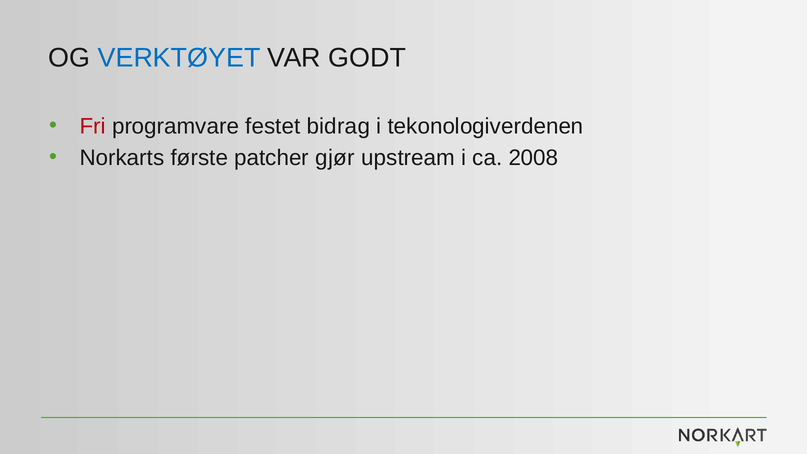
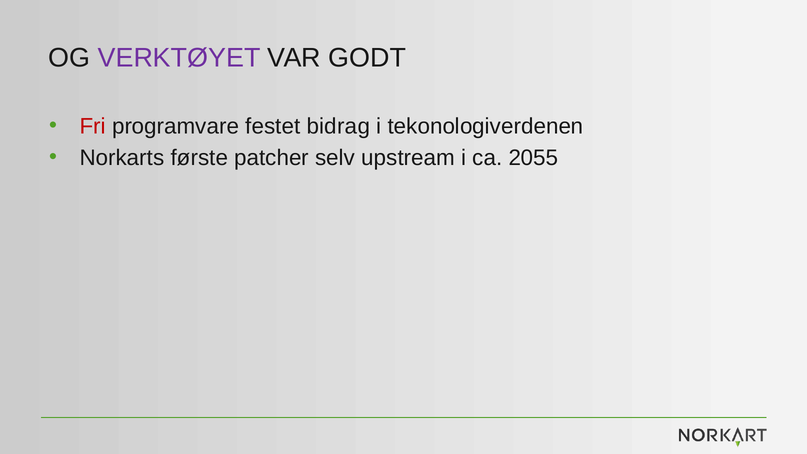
VERKTØYET colour: blue -> purple (179, 58)
gjør: gjør -> selv (335, 158)
2008: 2008 -> 2055 (533, 158)
